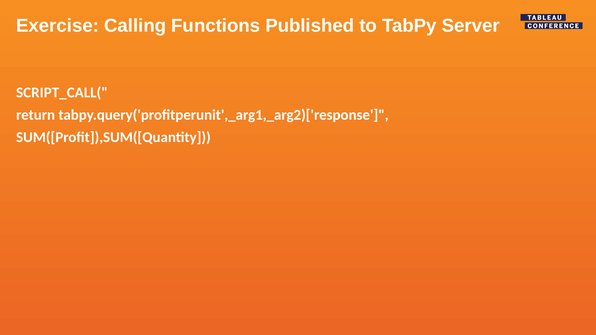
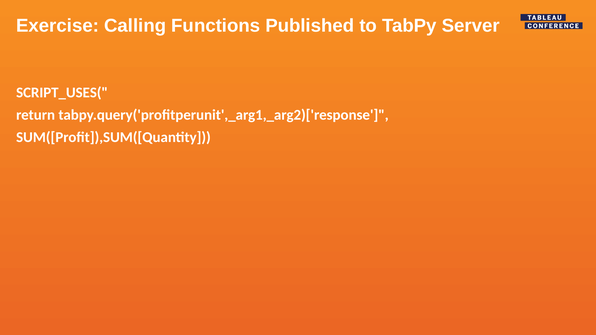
SCRIPT_CALL(: SCRIPT_CALL( -> SCRIPT_USES( (62, 93)
